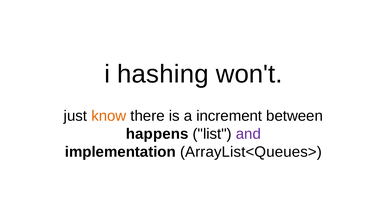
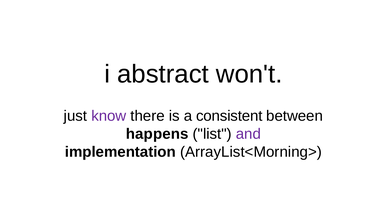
hashing: hashing -> abstract (163, 74)
know colour: orange -> purple (109, 116)
increment: increment -> consistent (229, 116)
ArrayList<Queues>: ArrayList<Queues> -> ArrayList<Morning> (251, 152)
